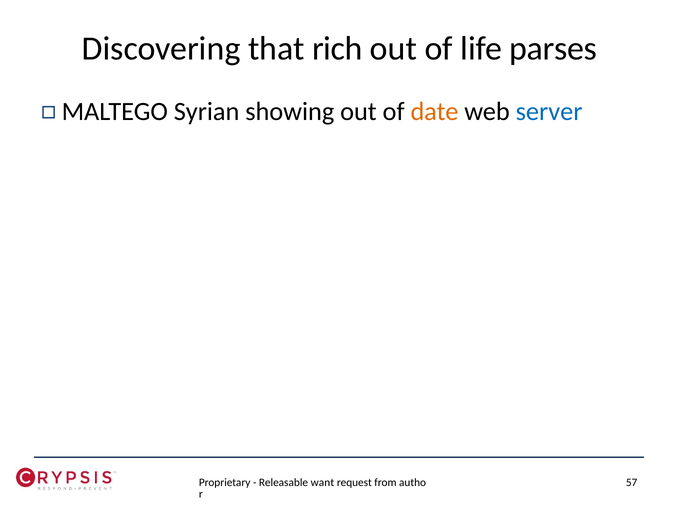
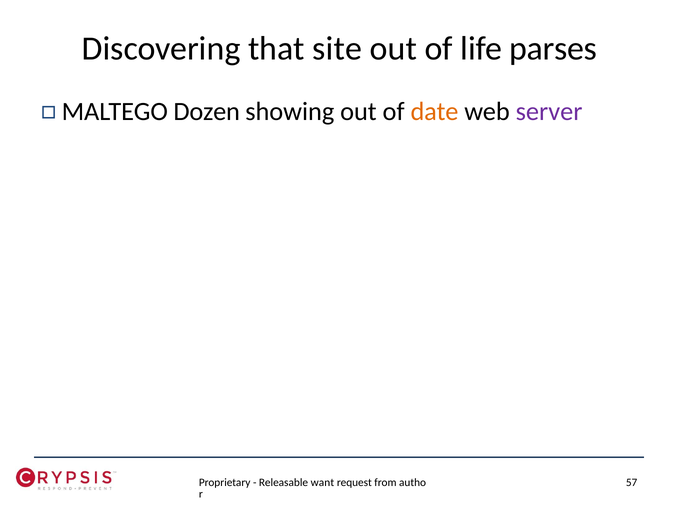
rich: rich -> site (337, 49)
Syrian: Syrian -> Dozen (207, 111)
server colour: blue -> purple (549, 111)
